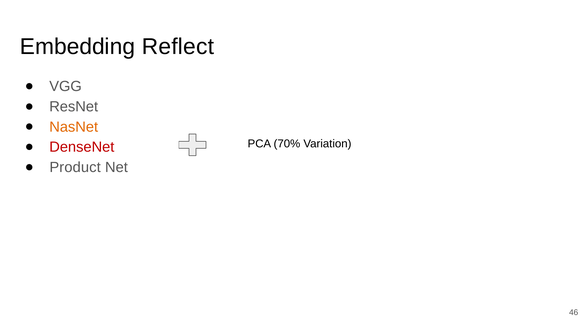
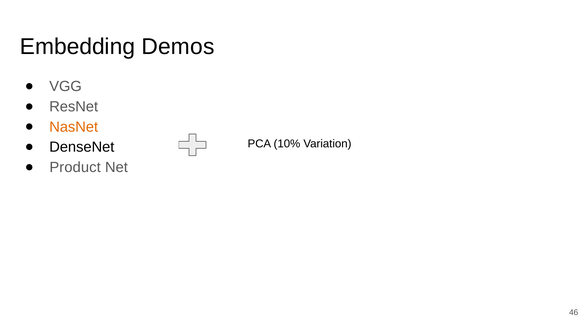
Reflect: Reflect -> Demos (178, 47)
70%: 70% -> 10% (287, 144)
DenseNet colour: red -> black (82, 147)
